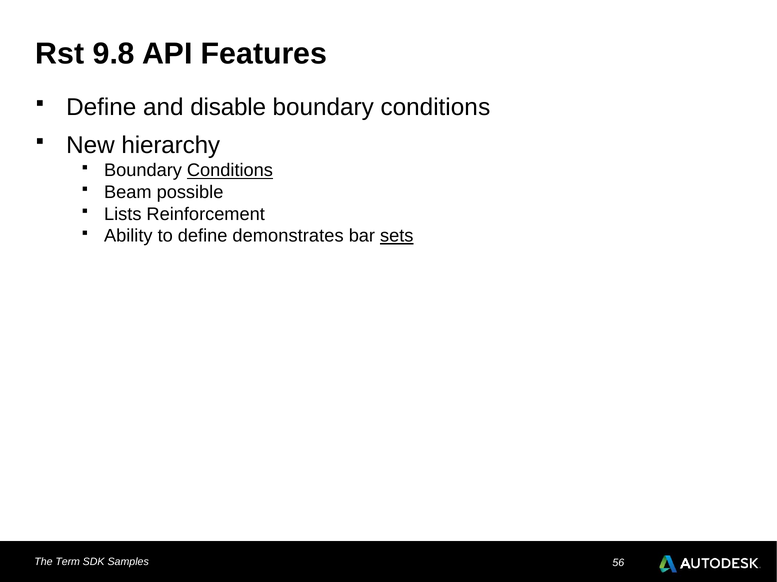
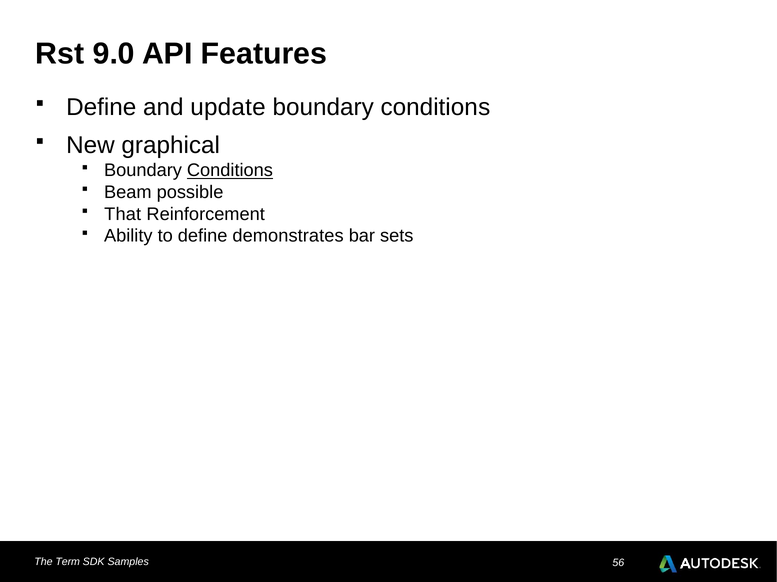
9.8: 9.8 -> 9.0 (114, 54)
disable: disable -> update (228, 107)
hierarchy: hierarchy -> graphical (171, 146)
Lists: Lists -> That (123, 214)
sets underline: present -> none (397, 236)
